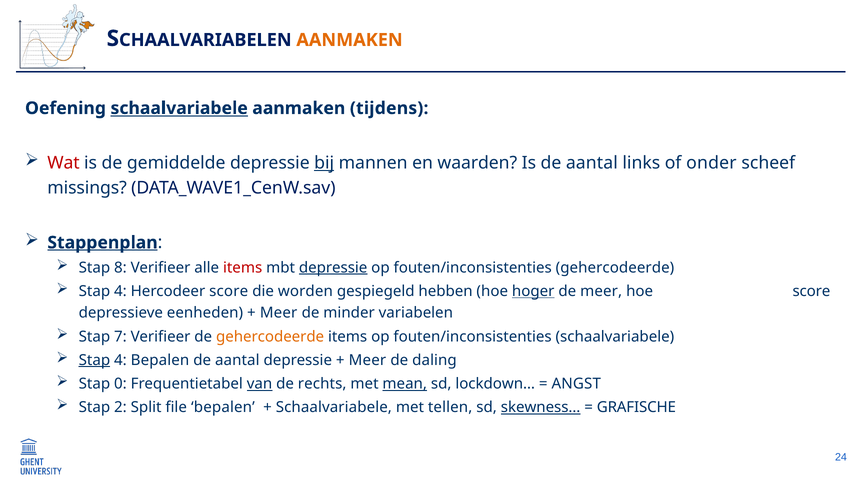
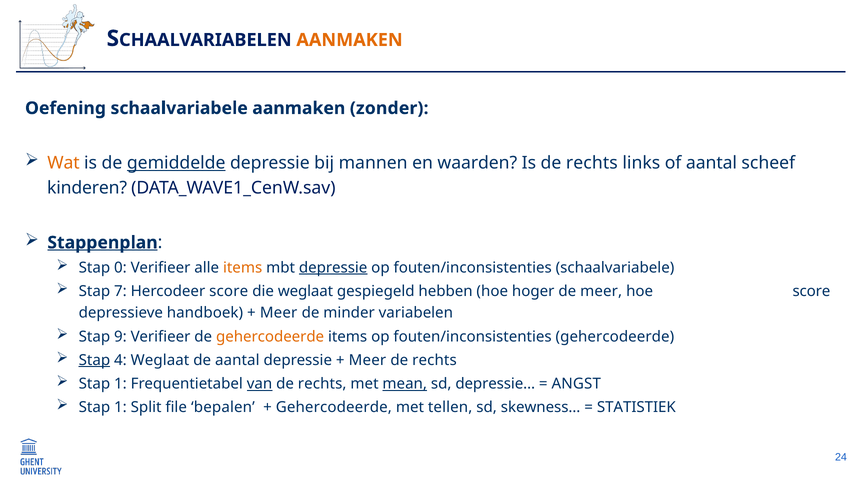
schaalvariabele underline: present -> none (179, 108)
tijdens: tijdens -> zonder (389, 108)
Wat colour: red -> orange (63, 163)
gemiddelde underline: none -> present (176, 163)
bij underline: present -> none (324, 163)
Is de aantal: aantal -> rechts (592, 163)
of onder: onder -> aantal (712, 163)
missings: missings -> kinderen (87, 188)
8: 8 -> 0 (120, 268)
items colour: red -> orange (243, 268)
fouten/inconsistenties gehercodeerde: gehercodeerde -> schaalvariabele (615, 268)
4: 4 -> 7 (120, 291)
die worden: worden -> weglaat (305, 291)
hoger underline: present -> none (533, 291)
eenheden: eenheden -> handboek (205, 313)
7: 7 -> 9 (120, 337)
fouten/inconsistenties schaalvariabele: schaalvariabele -> gehercodeerde (615, 337)
4 Bepalen: Bepalen -> Weglaat (160, 360)
daling: daling -> rechts (434, 360)
0: 0 -> 1 (120, 384)
lockdown…: lockdown… -> depressie… (495, 384)
2: 2 -> 1 (120, 408)
Schaalvariabele: Schaalvariabele -> Gehercodeerde (334, 408)
skewness… underline: present -> none (541, 408)
GRAFISCHE: GRAFISCHE -> STATISTIEK (636, 408)
